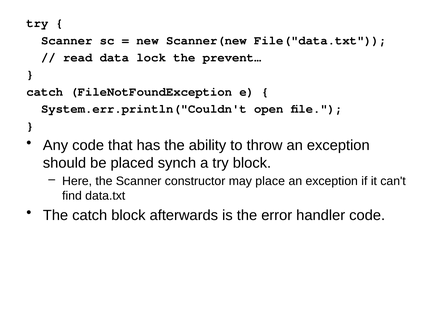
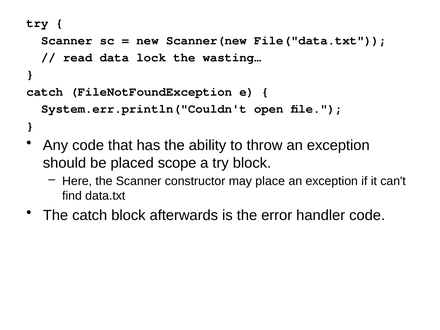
prevent…: prevent… -> wasting… (232, 57)
synch: synch -> scope (177, 163)
